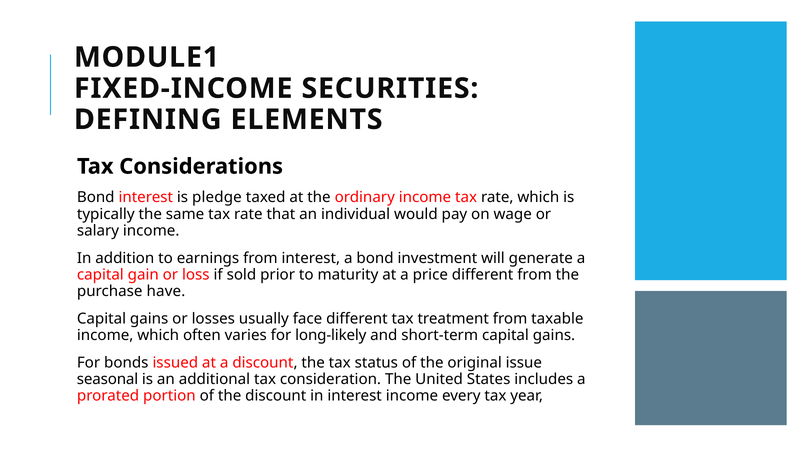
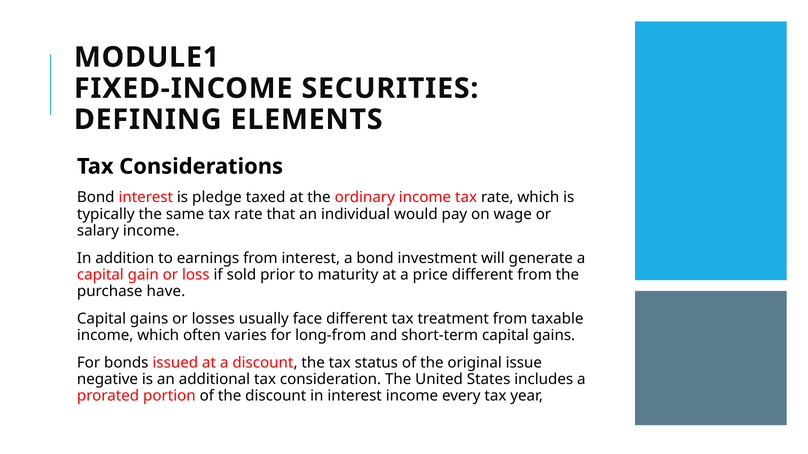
long-likely: long-likely -> long-from (331, 336)
seasonal: seasonal -> negative (107, 380)
